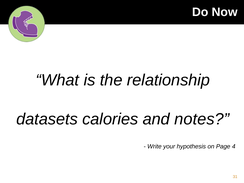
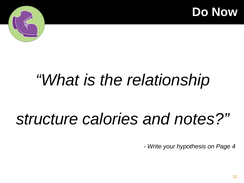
datasets: datasets -> structure (47, 119)
